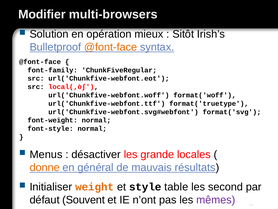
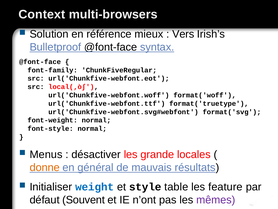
Modifier: Modifier -> Context (42, 14)
opération: opération -> référence (109, 34)
Sitôt: Sitôt -> Vers (183, 34)
@font-face colour: orange -> black (111, 47)
weight colour: orange -> blue (95, 187)
second: second -> feature (225, 187)
